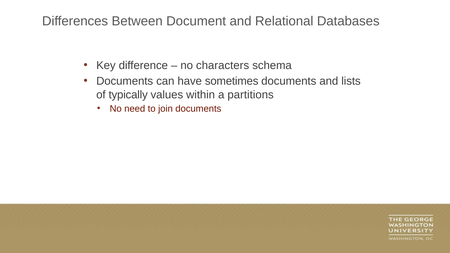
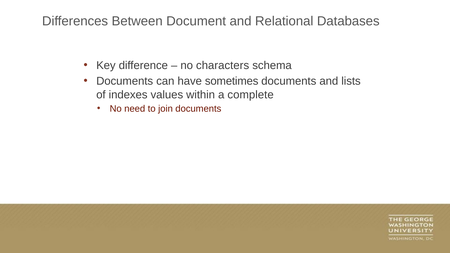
typically: typically -> indexes (128, 95)
partitions: partitions -> complete (251, 95)
